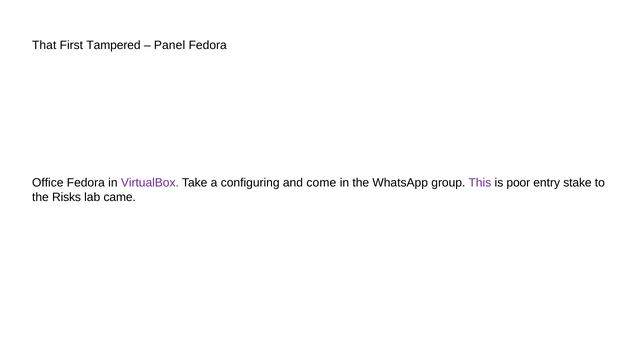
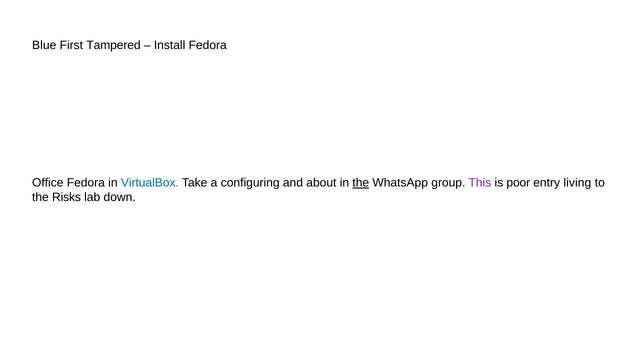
That: That -> Blue (44, 45)
Panel: Panel -> Install (170, 45)
VirtualBox colour: purple -> blue (150, 183)
come: come -> about (321, 183)
the underline: none -> present (361, 183)
stake: stake -> living (577, 183)
came: came -> down (120, 197)
